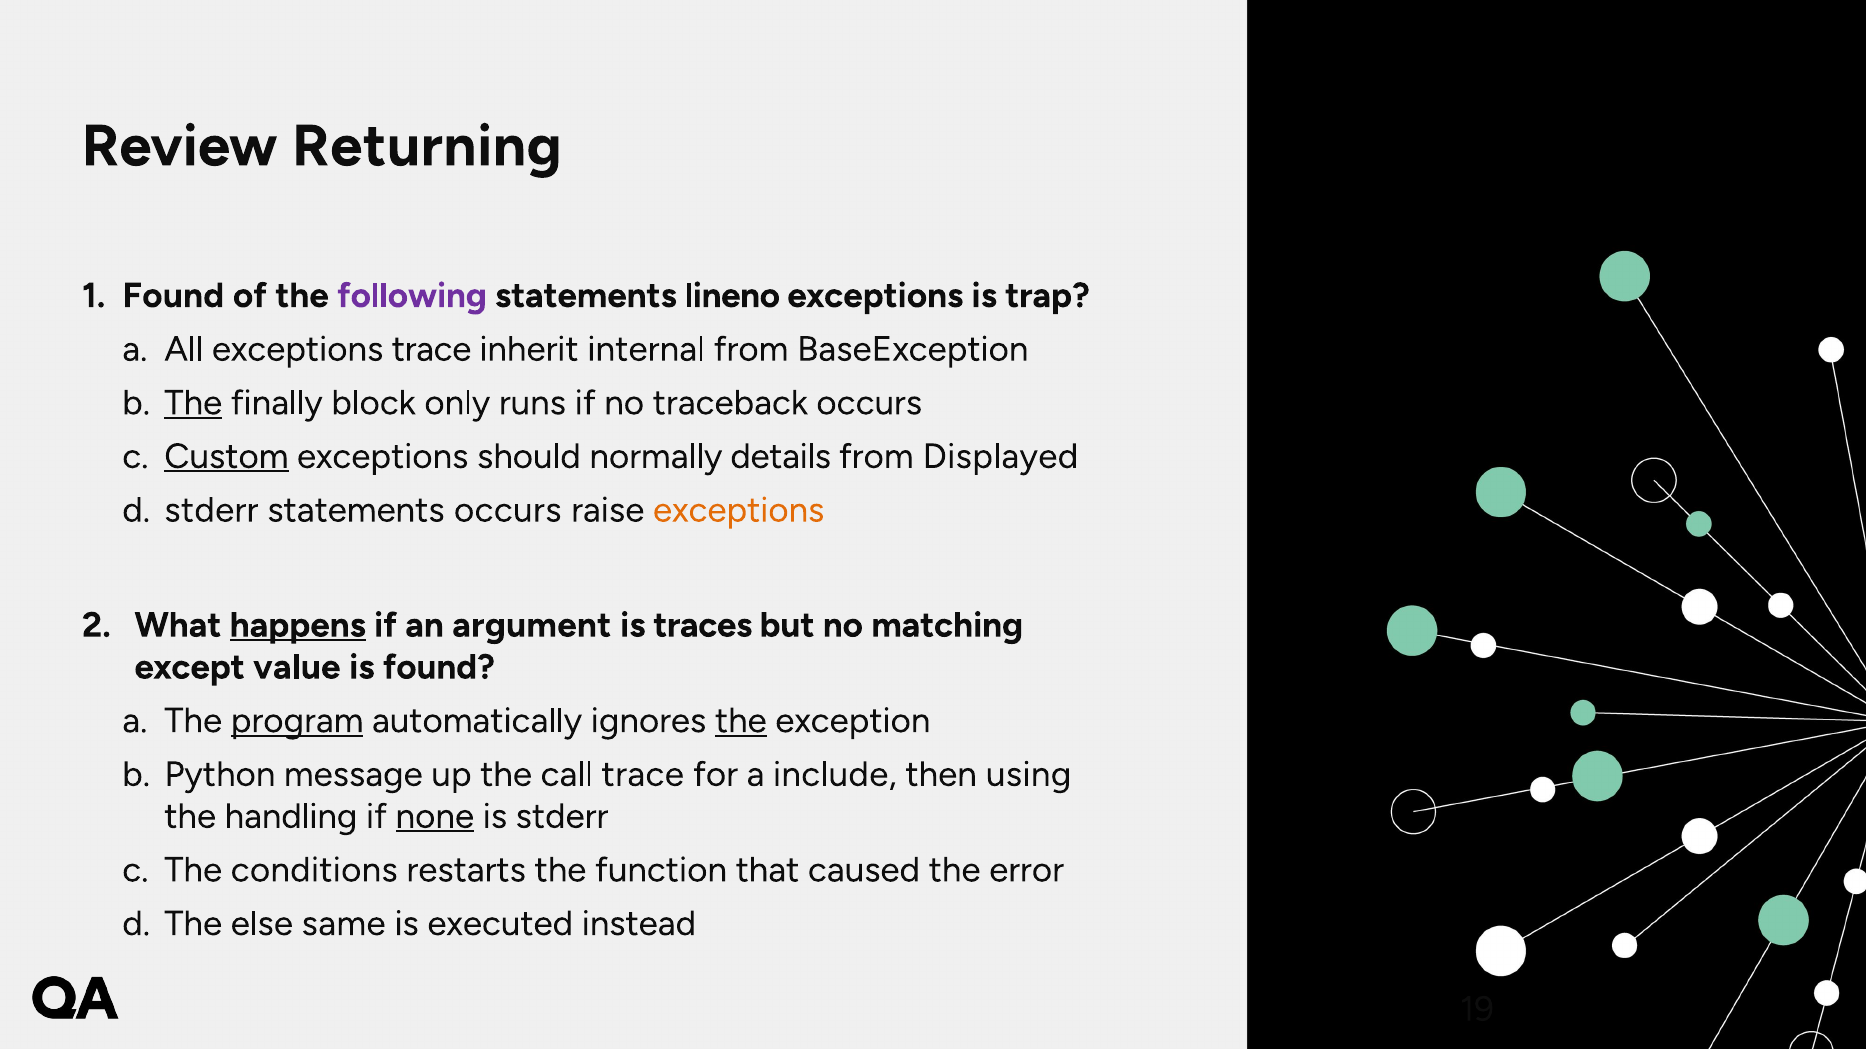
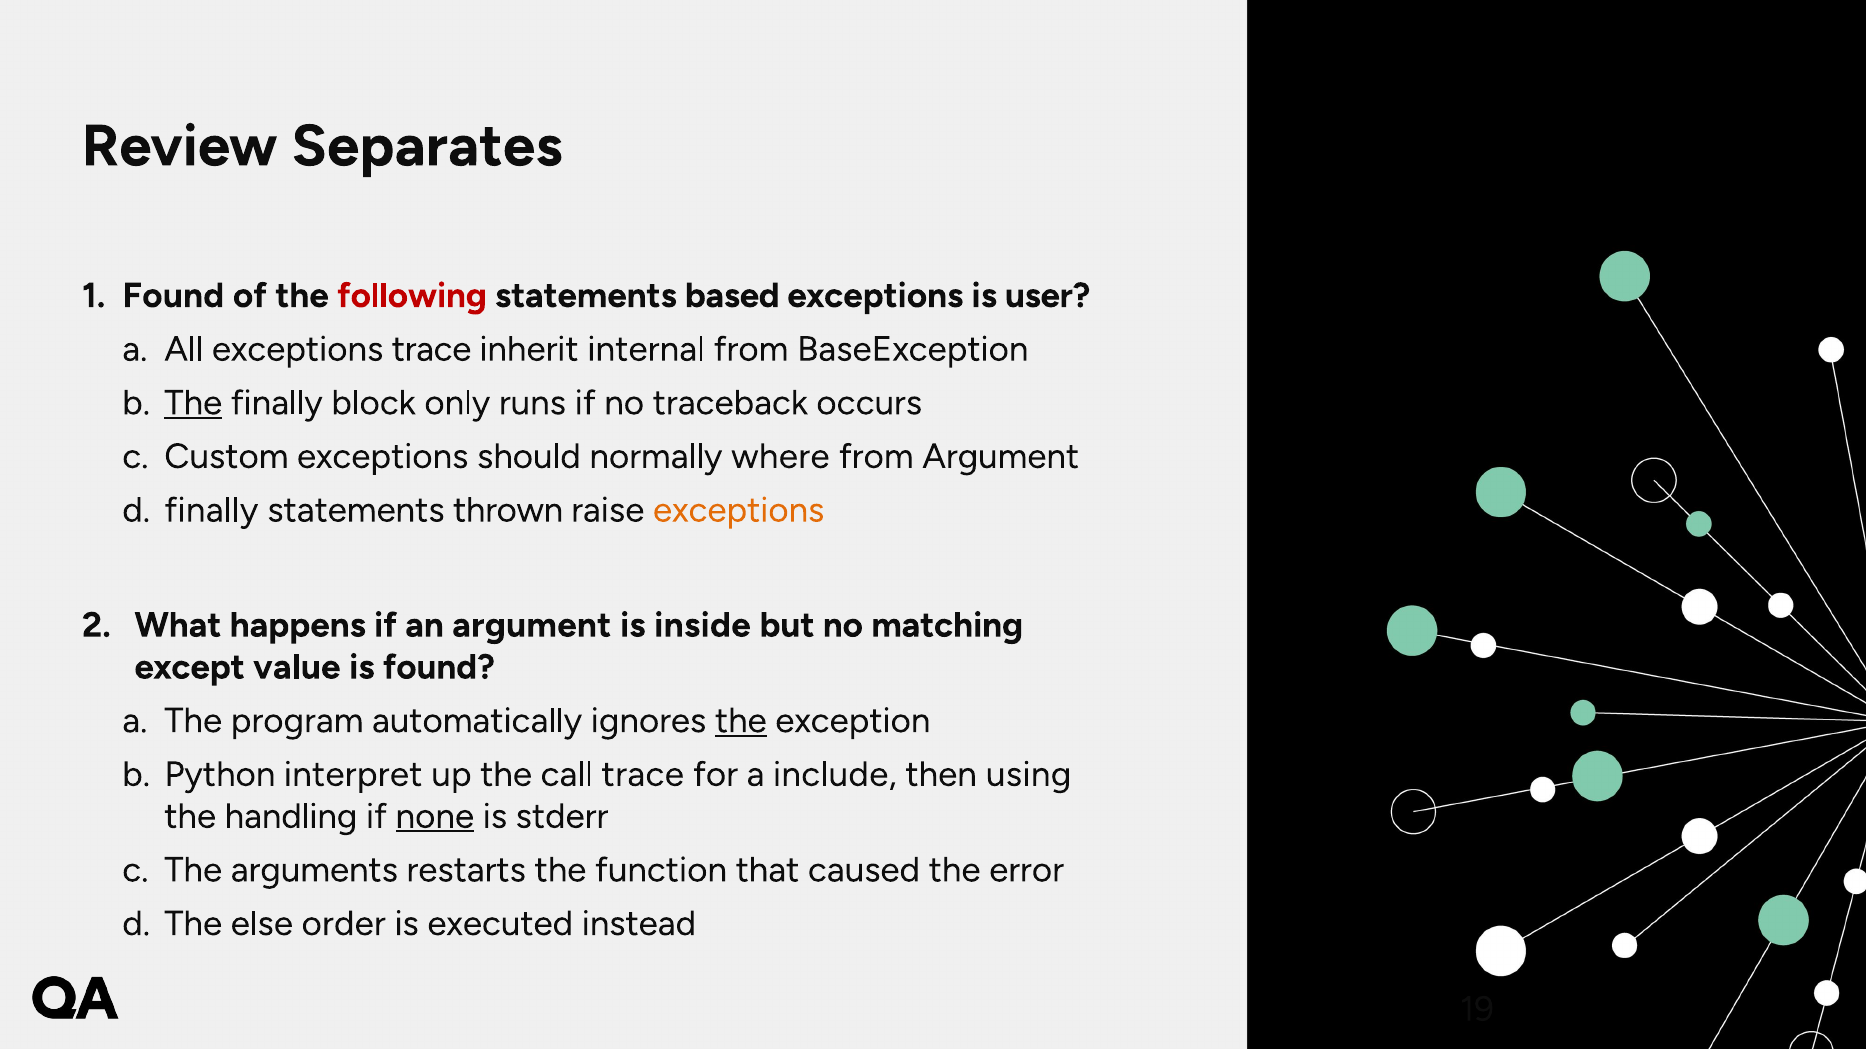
Returning: Returning -> Separates (427, 146)
following colour: purple -> red (412, 296)
lineno: lineno -> based (732, 296)
trap: trap -> user (1048, 296)
Custom underline: present -> none (226, 457)
details: details -> where (780, 457)
from Displayed: Displayed -> Argument (1001, 457)
stderr: stderr -> finally (211, 510)
statements occurs: occurs -> thrown (508, 510)
happens underline: present -> none (298, 625)
traces: traces -> inside (702, 625)
program underline: present -> none (297, 721)
message: message -> interpret (353, 775)
conditions: conditions -> arguments (314, 870)
same: same -> order (344, 924)
